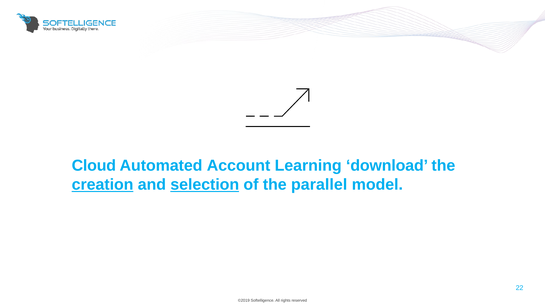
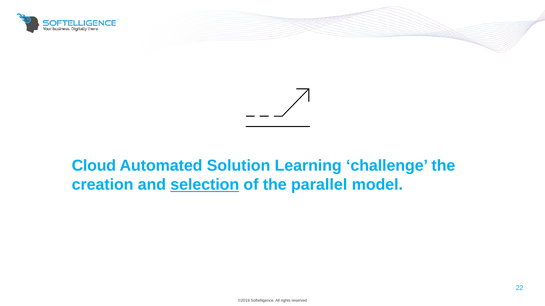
Account: Account -> Solution (239, 166)
download: download -> challenge (387, 166)
creation underline: present -> none (103, 185)
